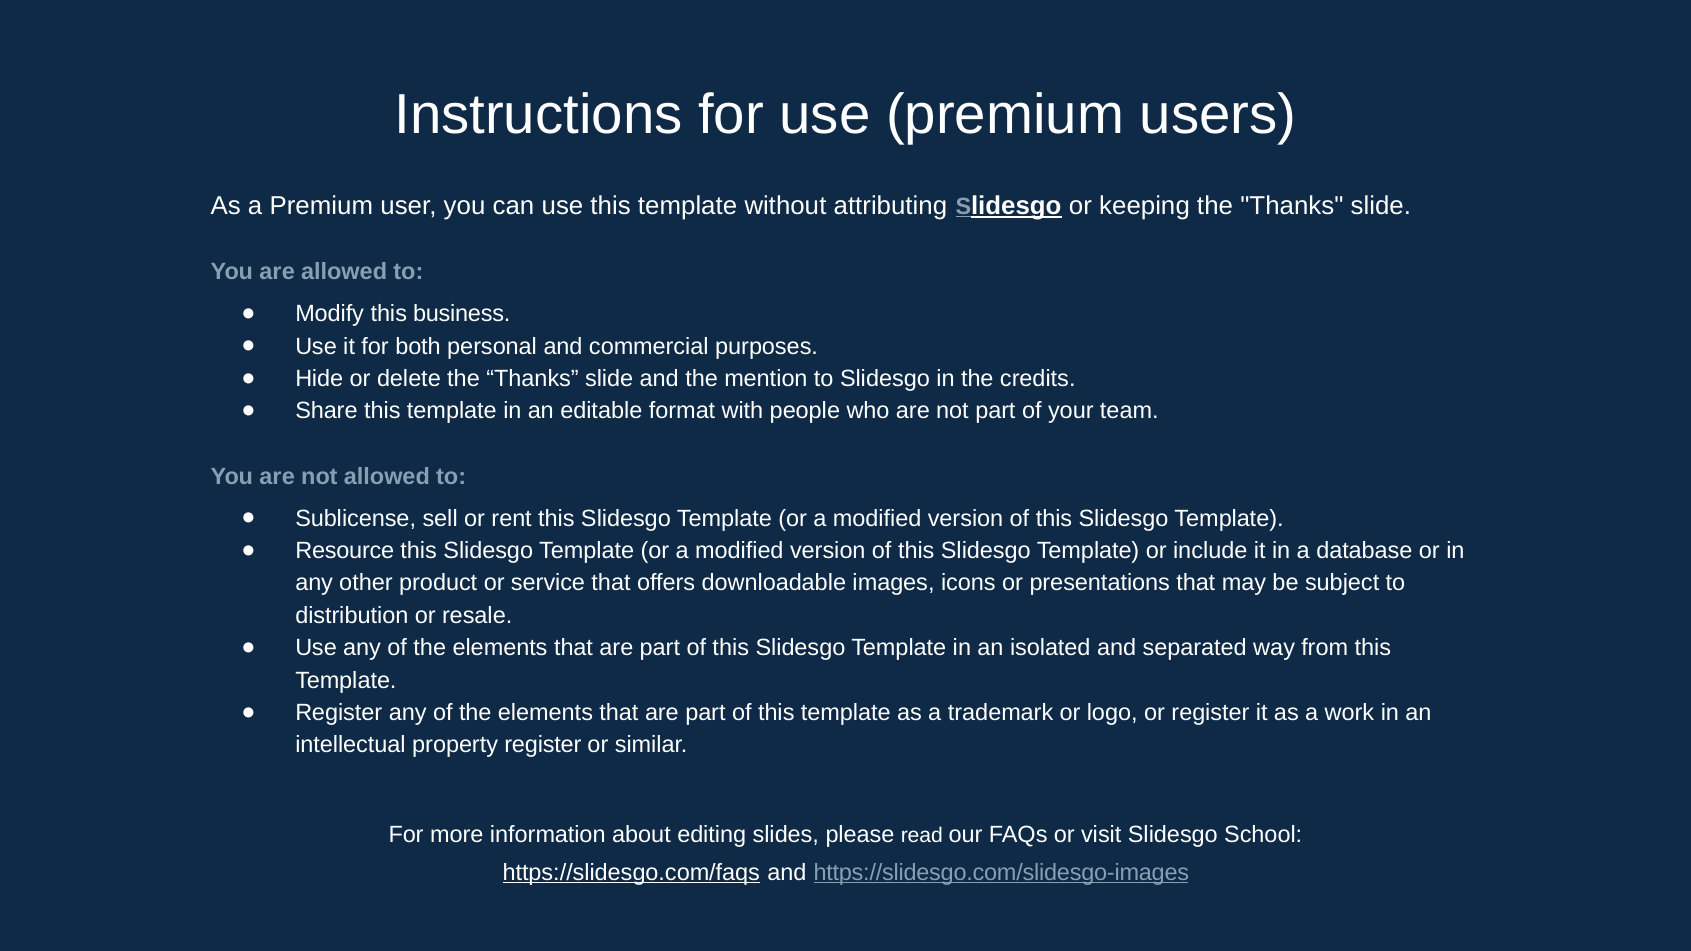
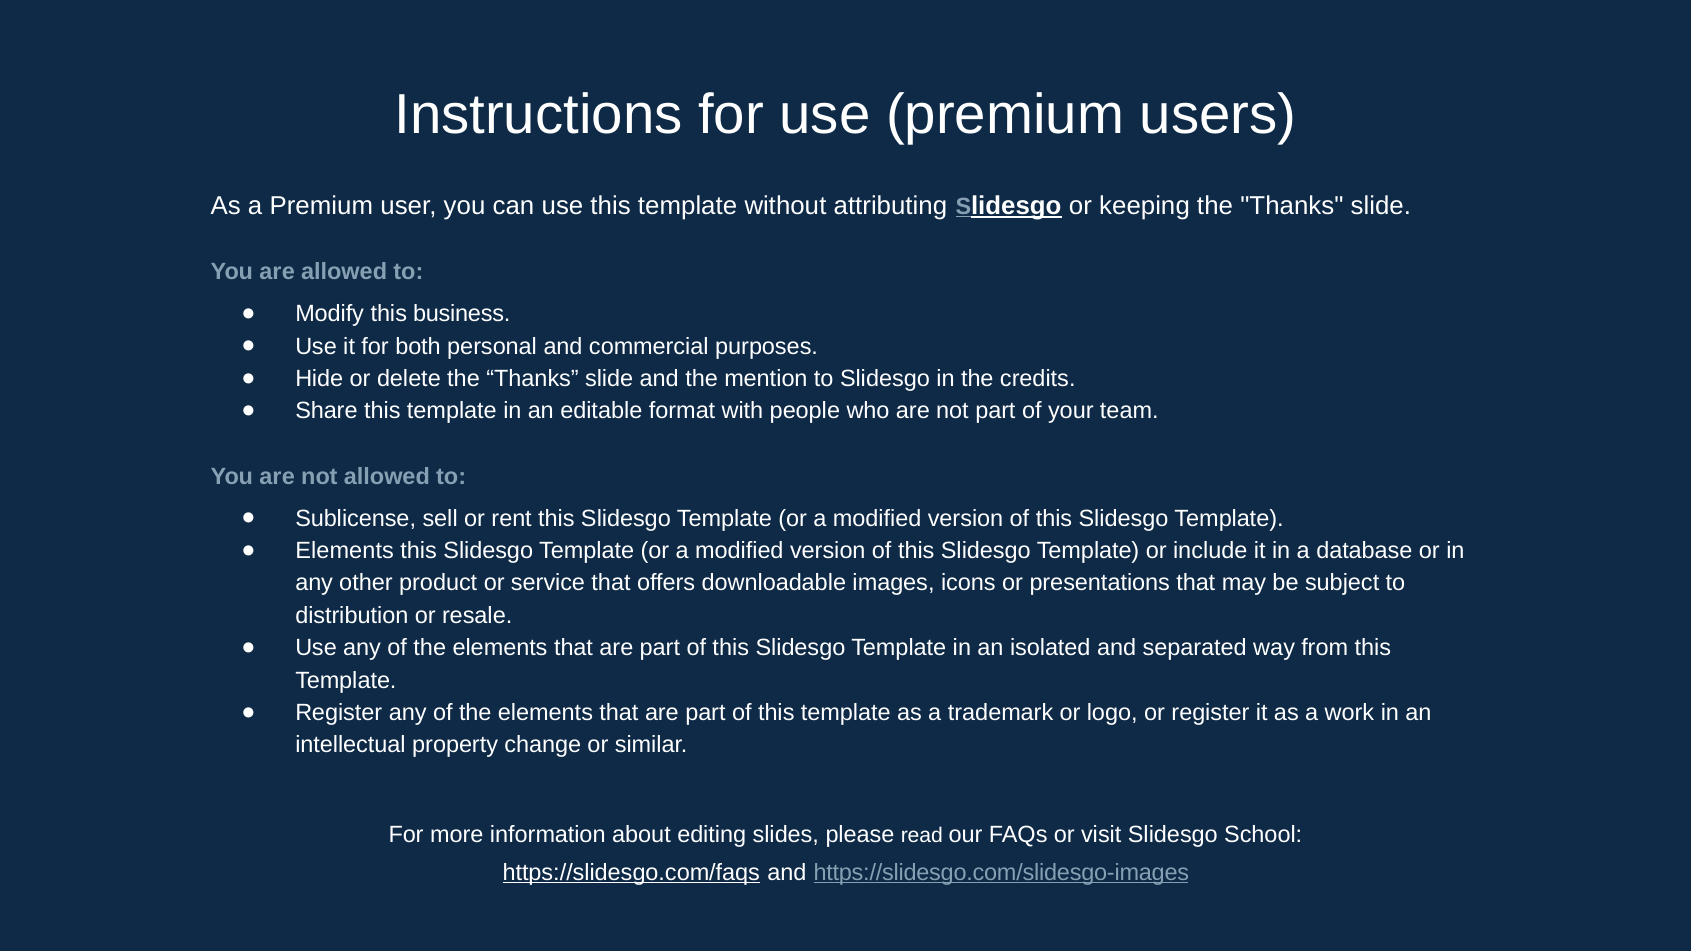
Resource: Resource -> Elements (345, 551)
property register: register -> change (543, 745)
